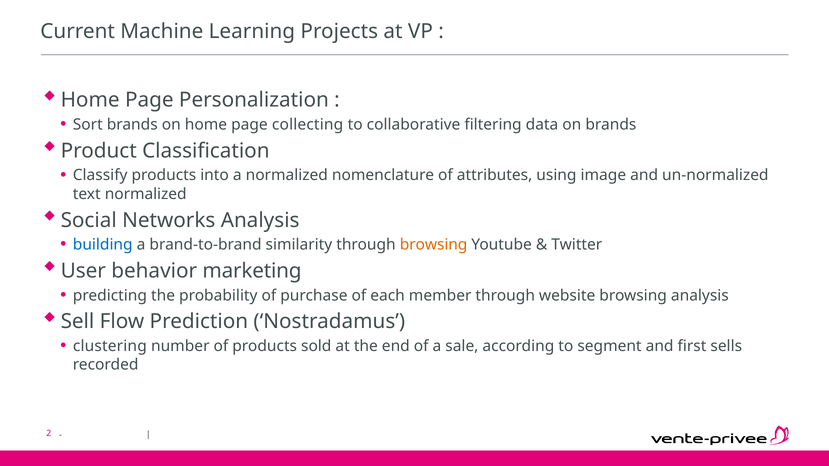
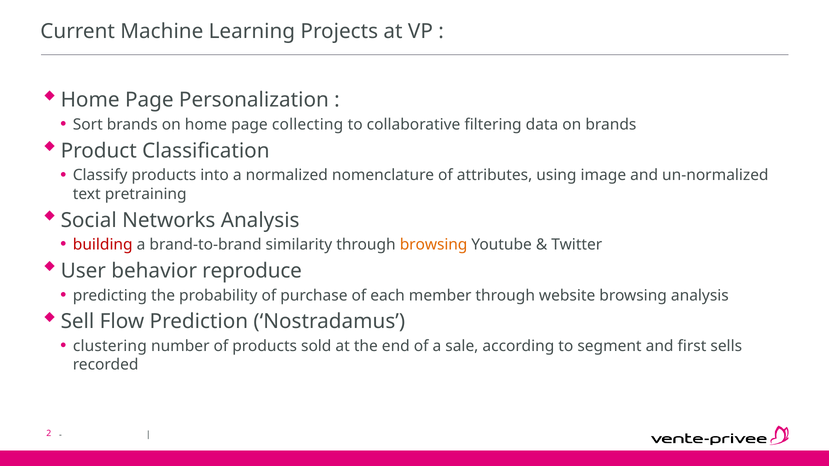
text normalized: normalized -> pretraining (146, 194)
building colour: blue -> red (103, 245)
marketing: marketing -> reproduce (252, 271)
